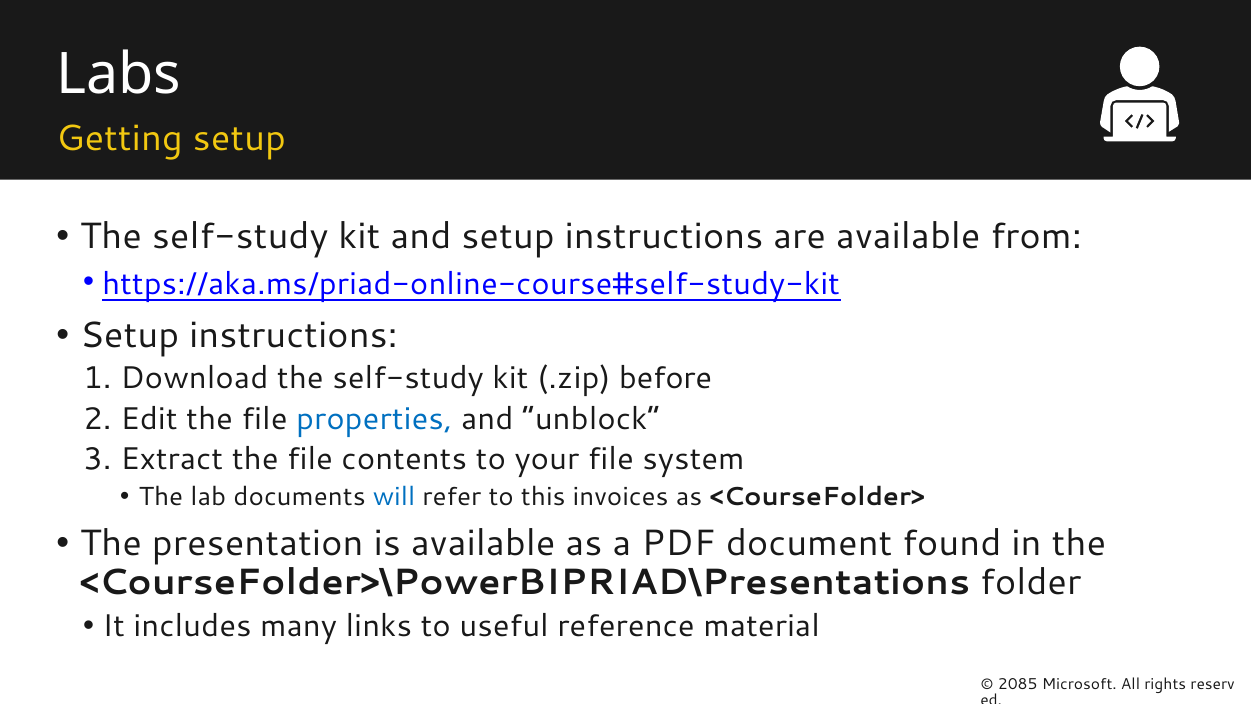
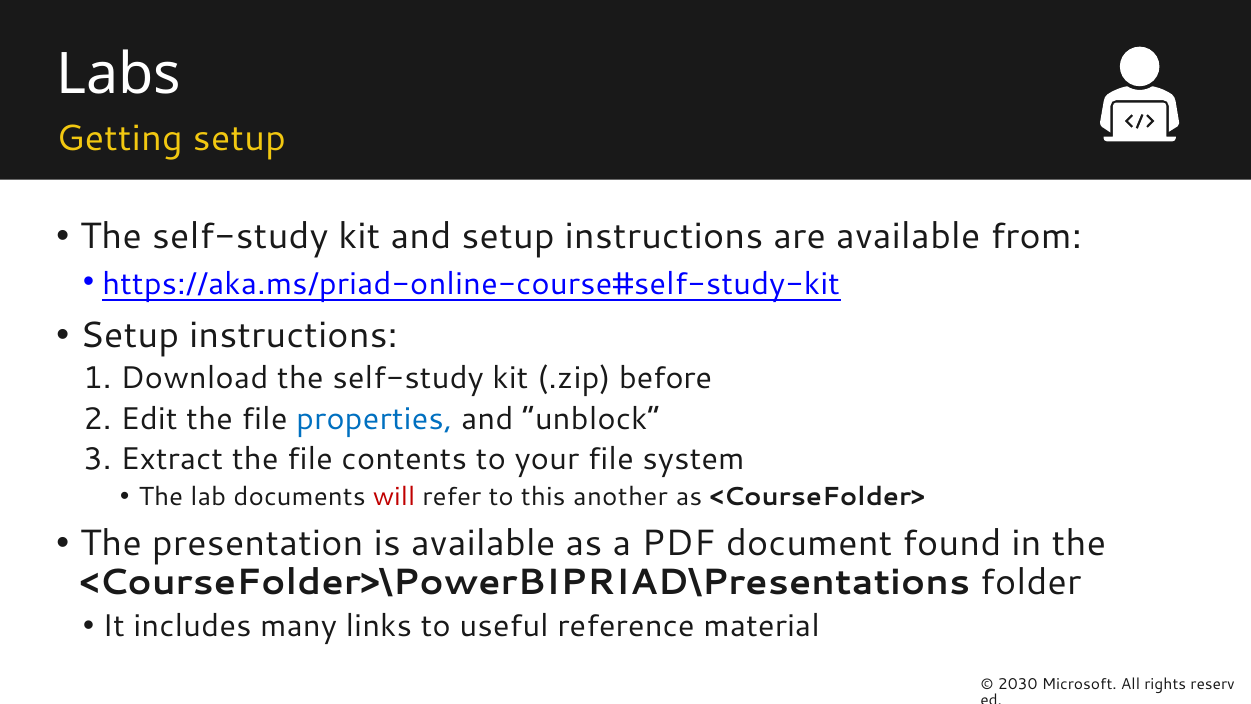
will colour: blue -> red (394, 496)
invoices: invoices -> another (621, 496)
2085: 2085 -> 2030 (1018, 684)
